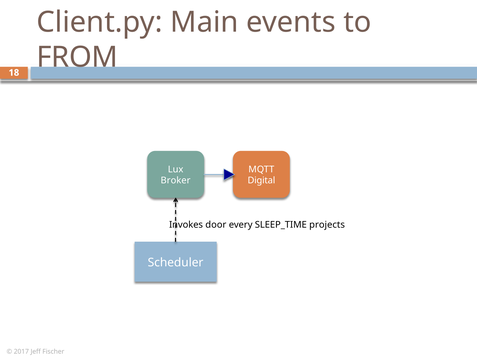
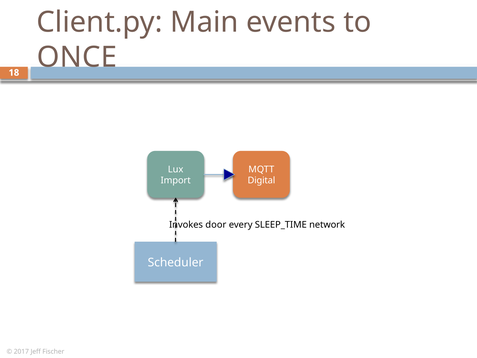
FROM: FROM -> ONCE (77, 57)
Broker: Broker -> Import (176, 180)
projects: projects -> network (327, 225)
